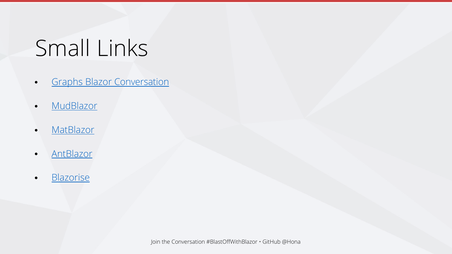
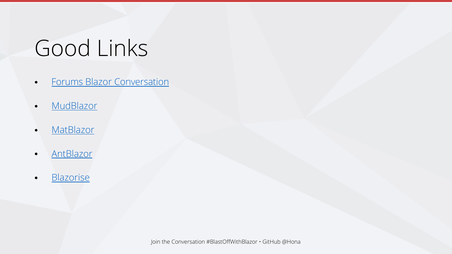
Small: Small -> Good (63, 49)
Graphs: Graphs -> Forums (67, 82)
